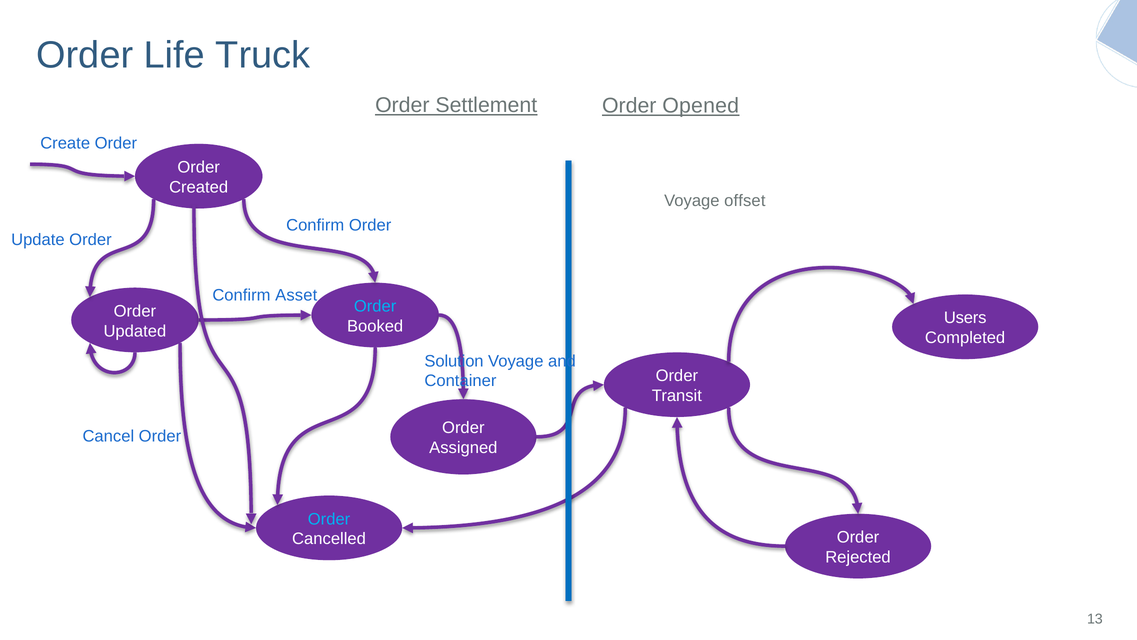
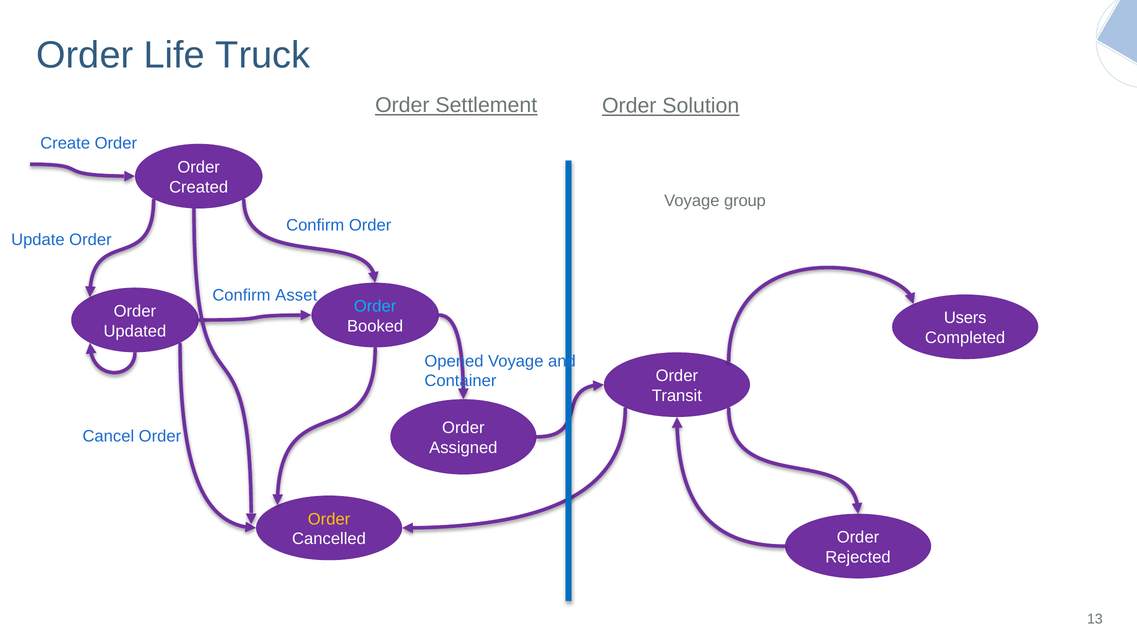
Opened: Opened -> Solution (701, 106)
offset: offset -> group (745, 201)
Solution: Solution -> Opened (454, 361)
Order colour: light blue -> yellow (329, 519)
